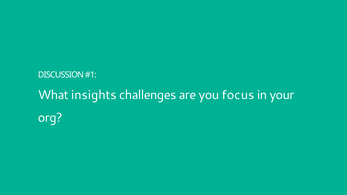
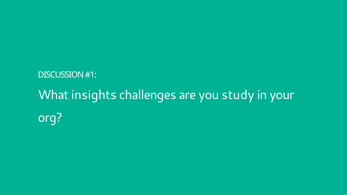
focus: focus -> study (238, 95)
